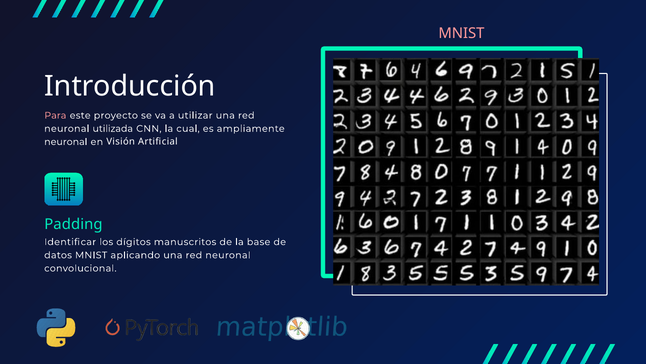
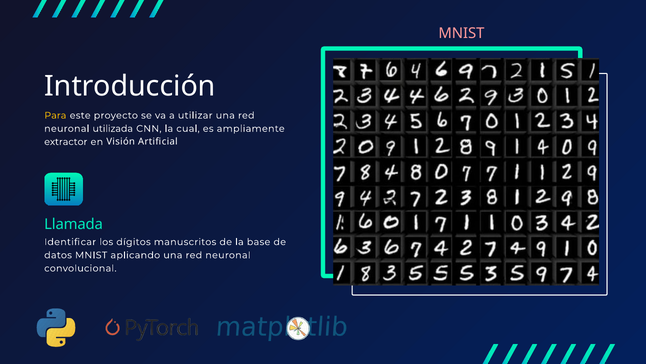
Para colour: pink -> yellow (55, 115)
neuronal: neuronal -> extractor (66, 142)
Padding: Padding -> Llamada (74, 224)
